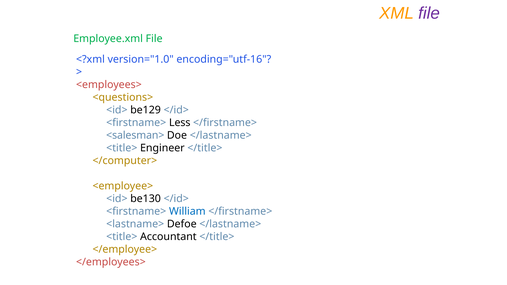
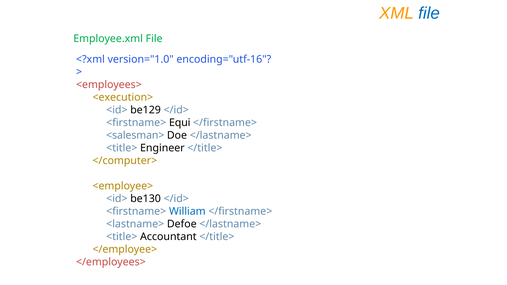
file colour: purple -> blue (429, 13)
<questions>: <questions> -> <execution> (123, 97)
Less: Less -> Equi (180, 123)
